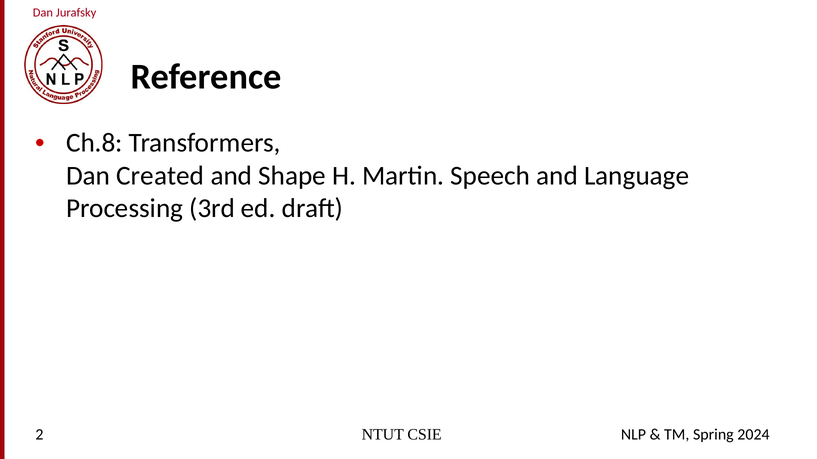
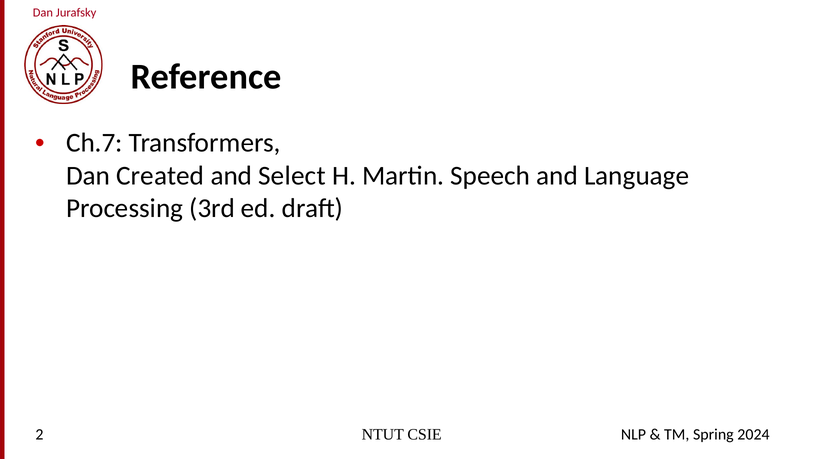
Ch.8: Ch.8 -> Ch.7 (94, 143)
Shape: Shape -> Select (292, 176)
